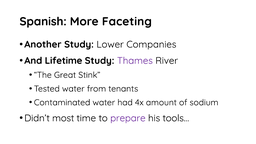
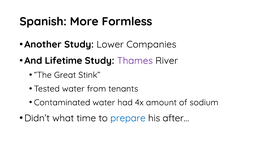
Faceting: Faceting -> Formless (127, 22)
most: most -> what (63, 118)
prepare colour: purple -> blue (128, 118)
tools…: tools… -> after… (176, 118)
